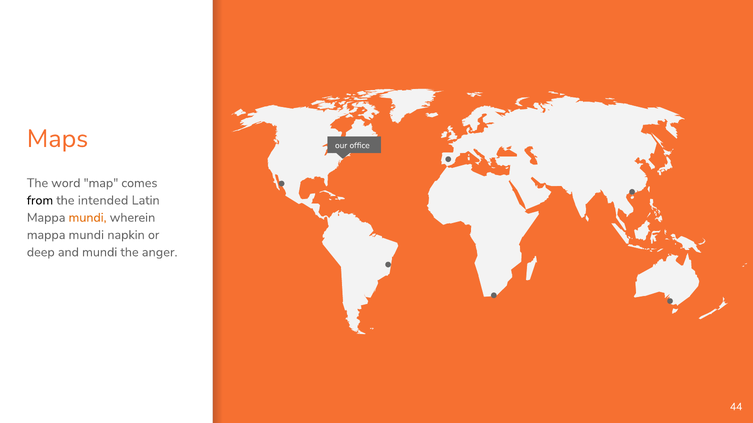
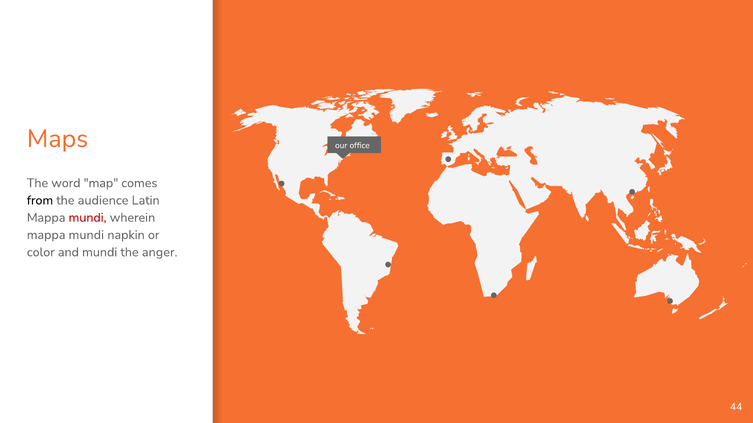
intended: intended -> audience (103, 201)
mundi colour: orange -> red (88, 218)
deep: deep -> color (41, 253)
